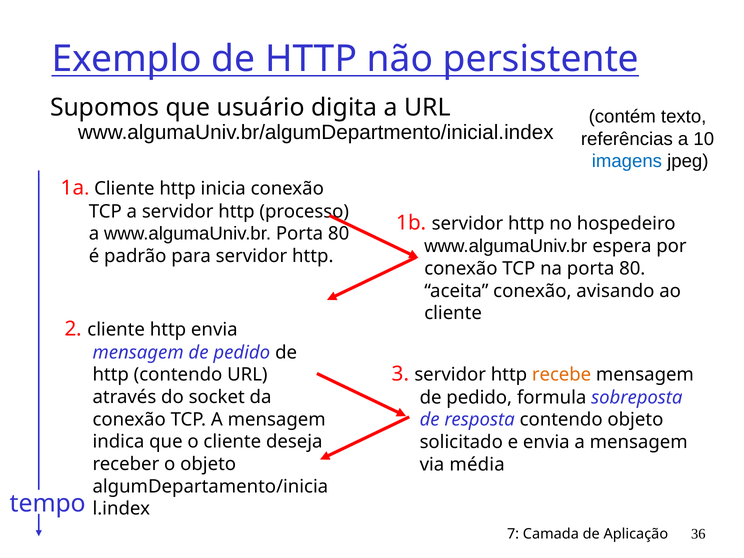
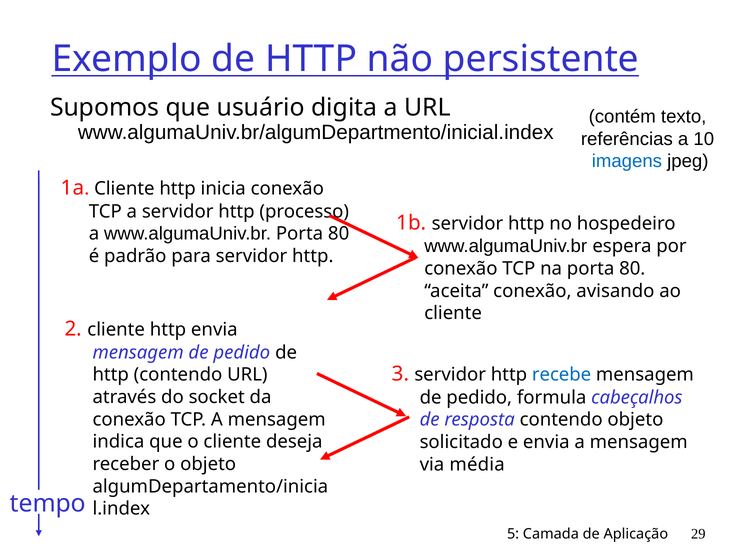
recebe colour: orange -> blue (562, 375)
sobreposta: sobreposta -> cabeçalhos (637, 397)
7: 7 -> 5 (513, 534)
36: 36 -> 29 (698, 534)
